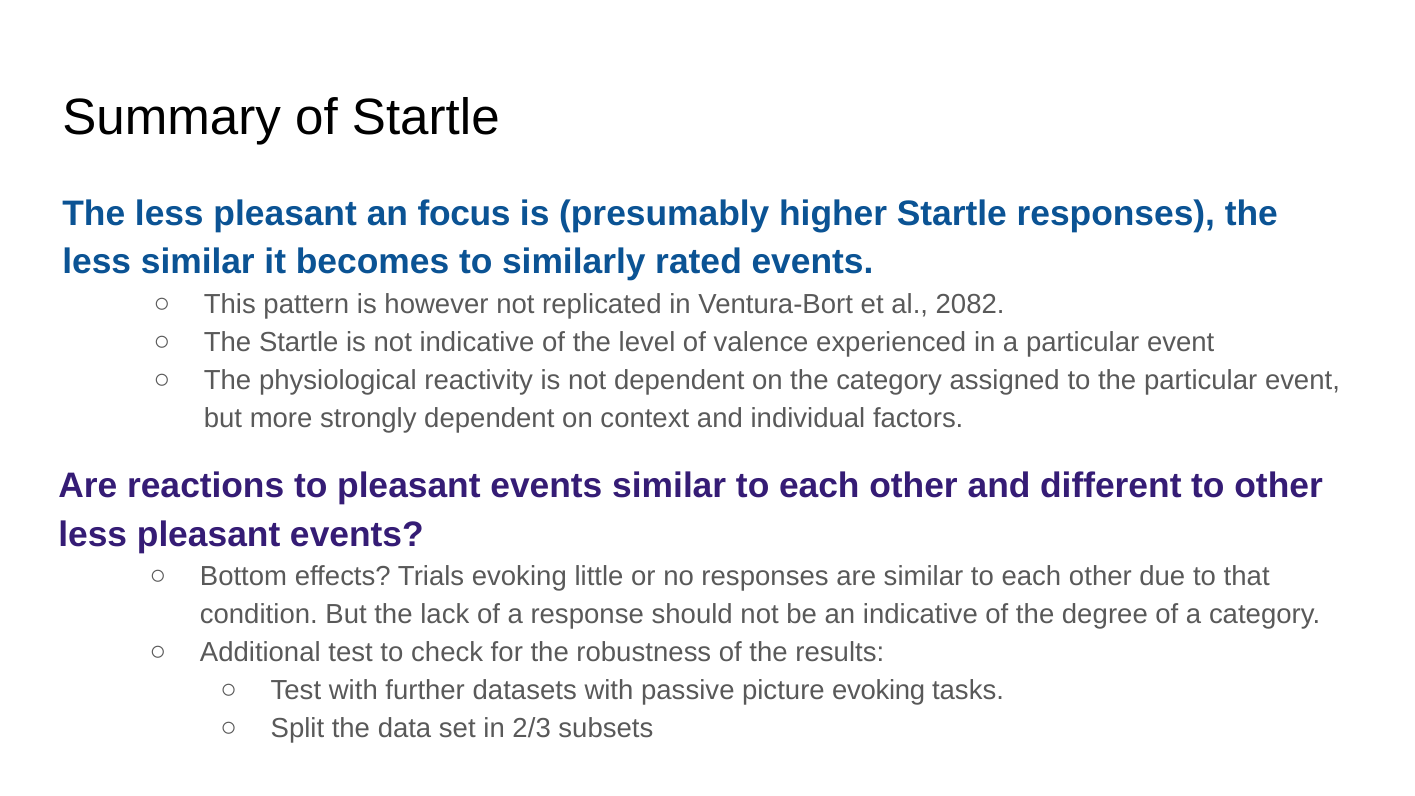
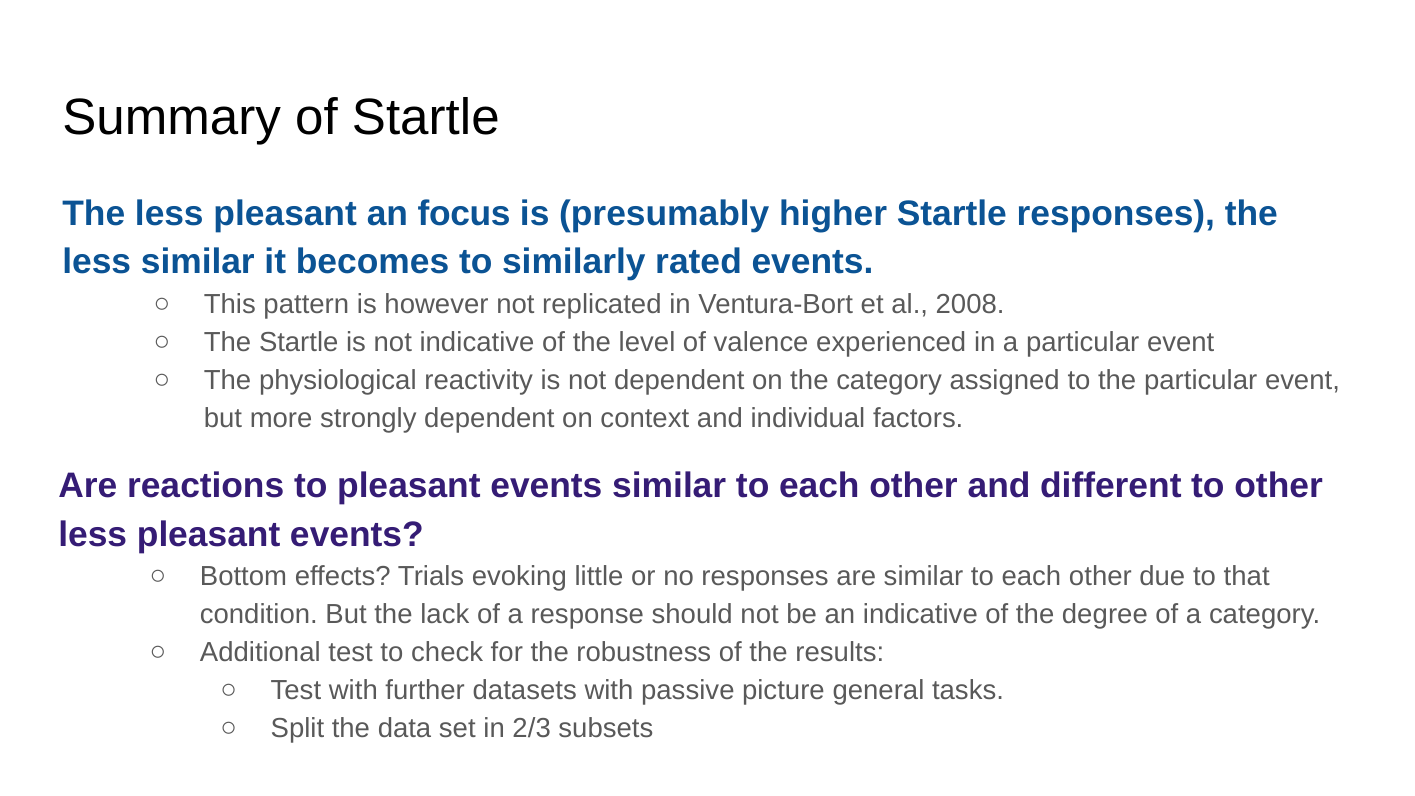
2082: 2082 -> 2008 (970, 304)
picture evoking: evoking -> general (878, 691)
